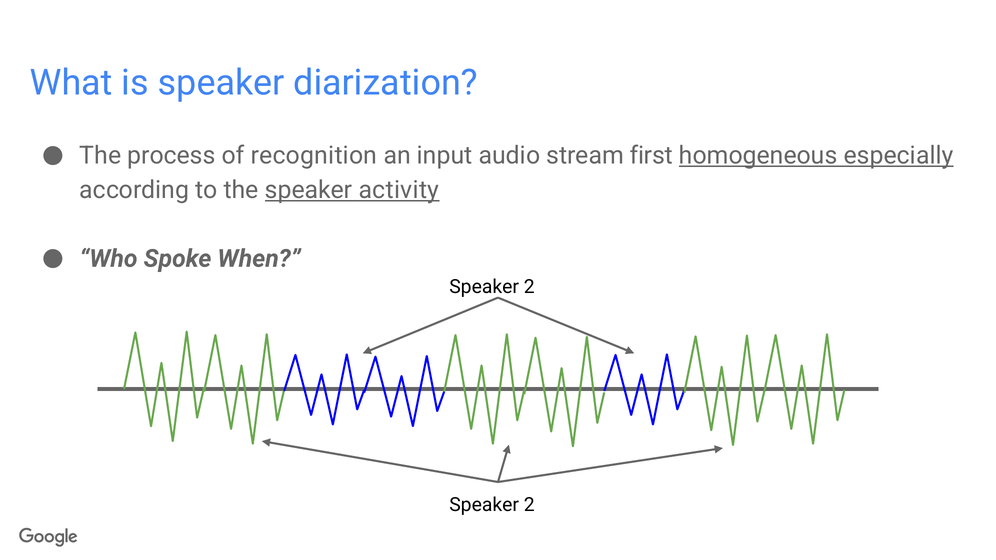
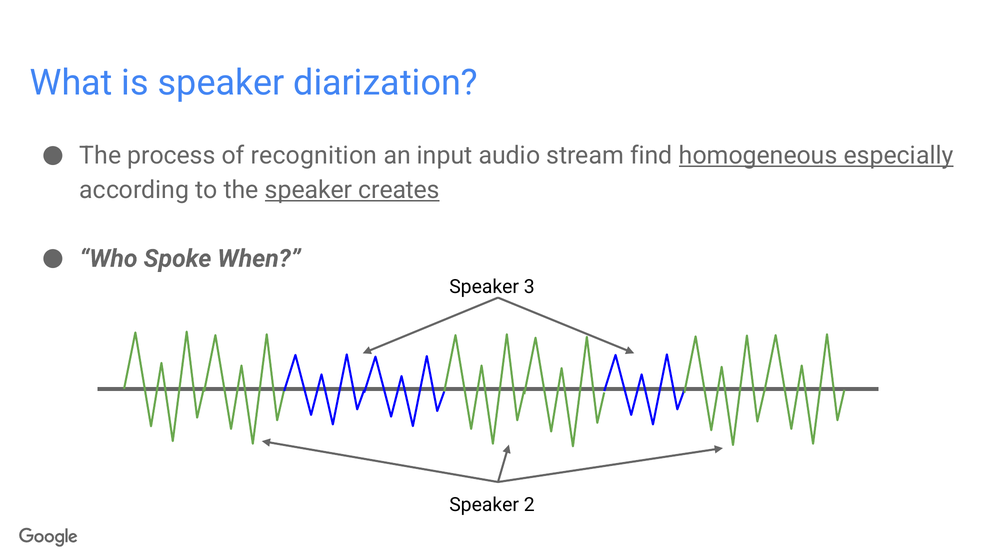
first: first -> find (651, 156)
activity: activity -> creates (399, 190)
2: 2 -> 3 (529, 287)
